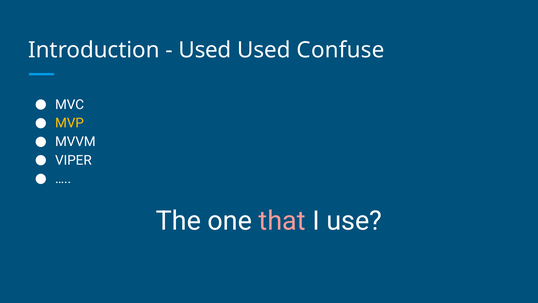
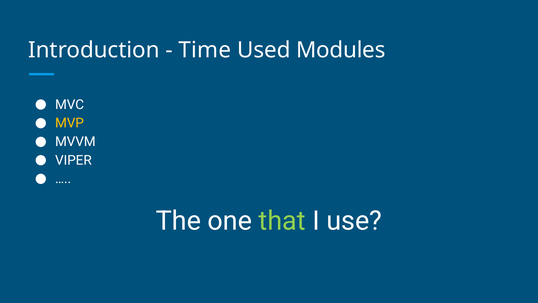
Used: Used -> Time (205, 50)
Confuse: Confuse -> Modules (341, 50)
that colour: pink -> light green (282, 221)
